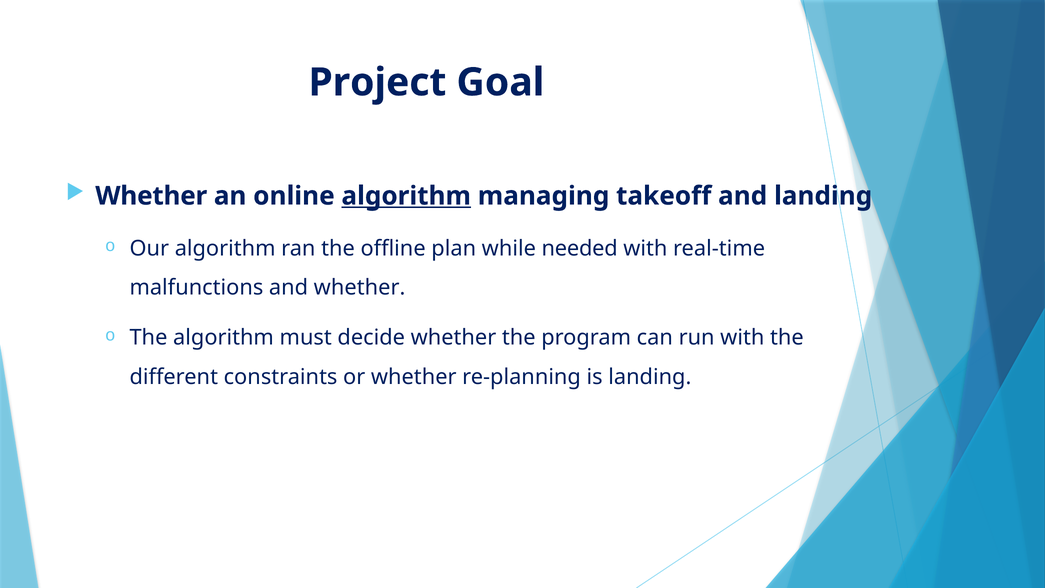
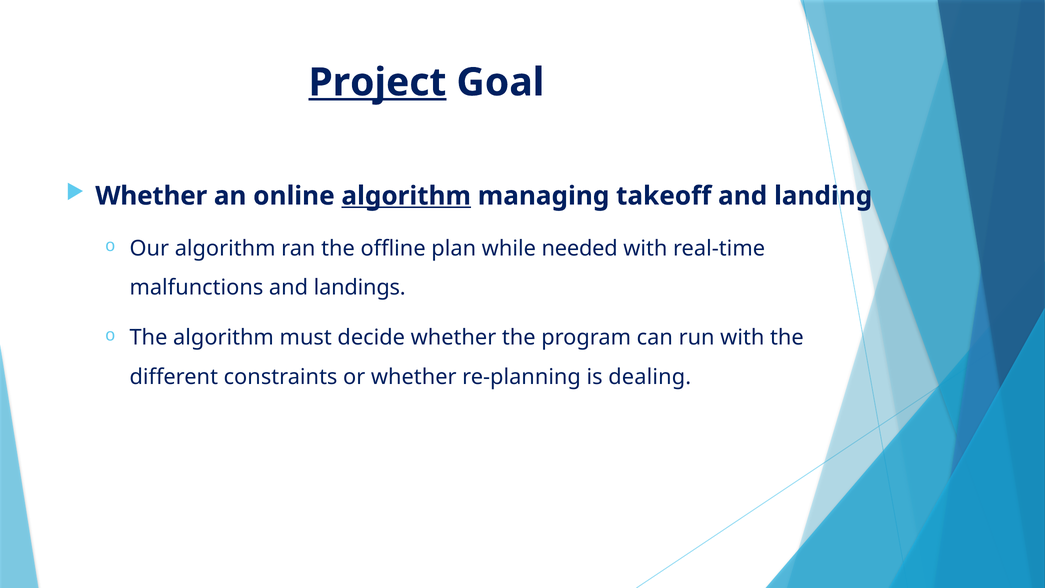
Project underline: none -> present (377, 82)
and whether: whether -> landings (360, 287)
is landing: landing -> dealing (650, 377)
